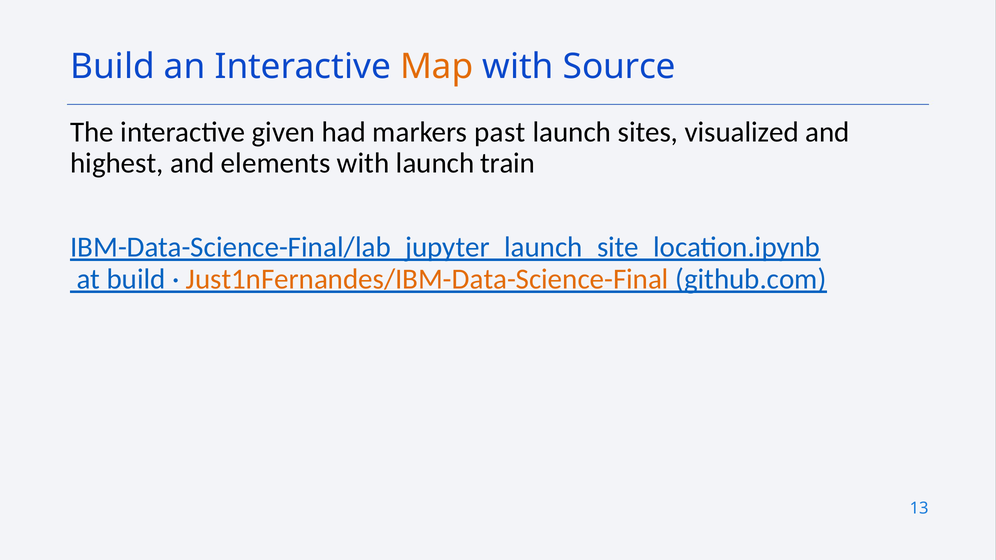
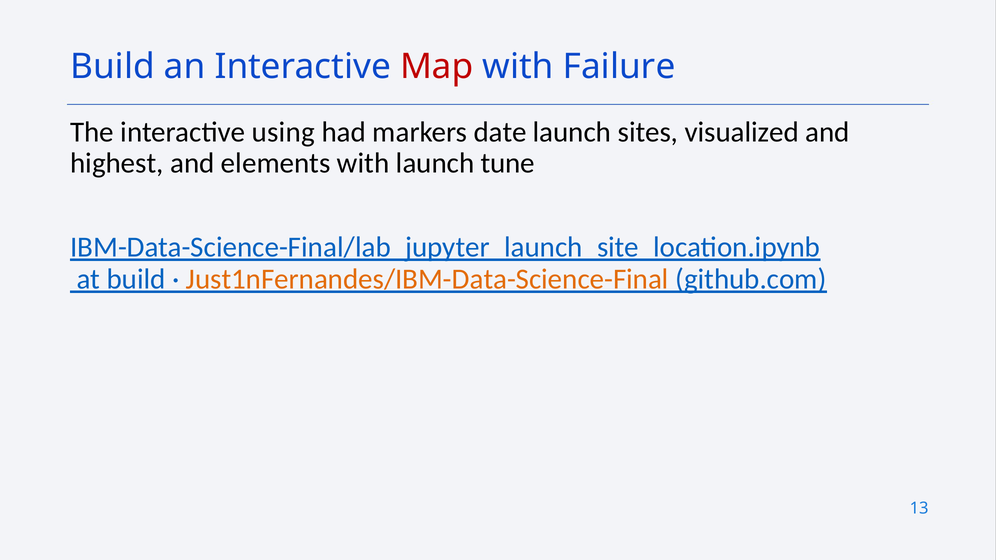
Map colour: orange -> red (437, 67)
Source: Source -> Failure (619, 67)
given: given -> using (283, 132)
past: past -> date (500, 132)
train: train -> tune (508, 163)
